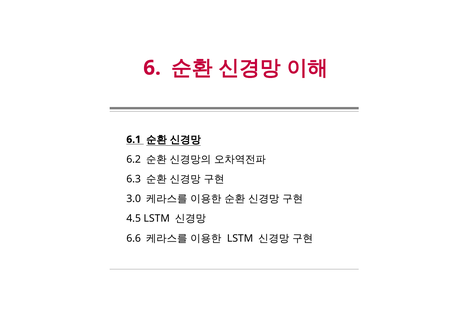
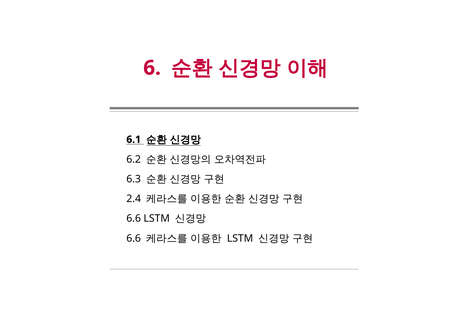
3.0: 3.0 -> 2.4 (134, 199)
4.5: 4.5 -> 6.6 (134, 219)
